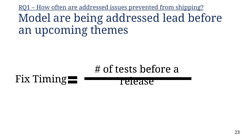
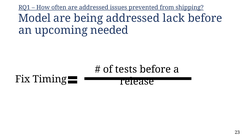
lead: lead -> lack (174, 18)
themes: themes -> needed (109, 30)
